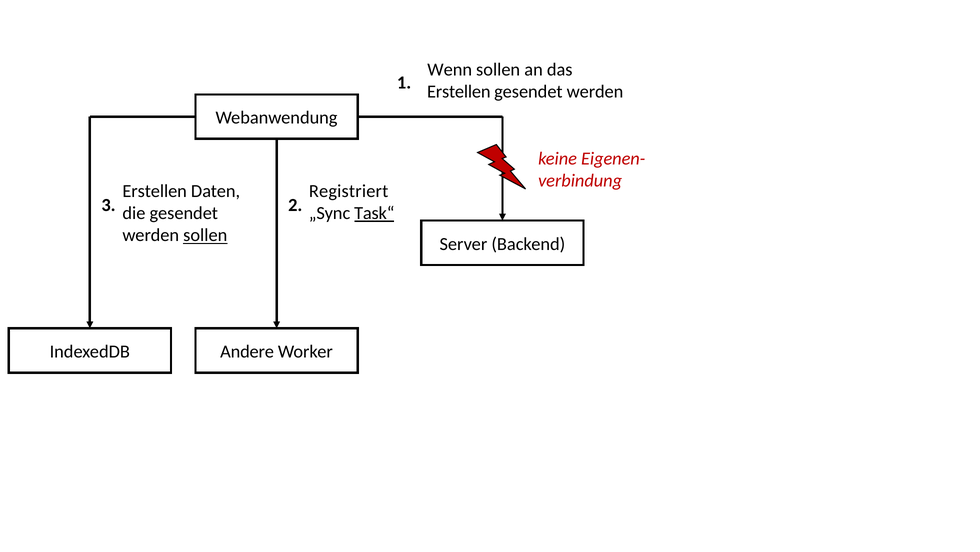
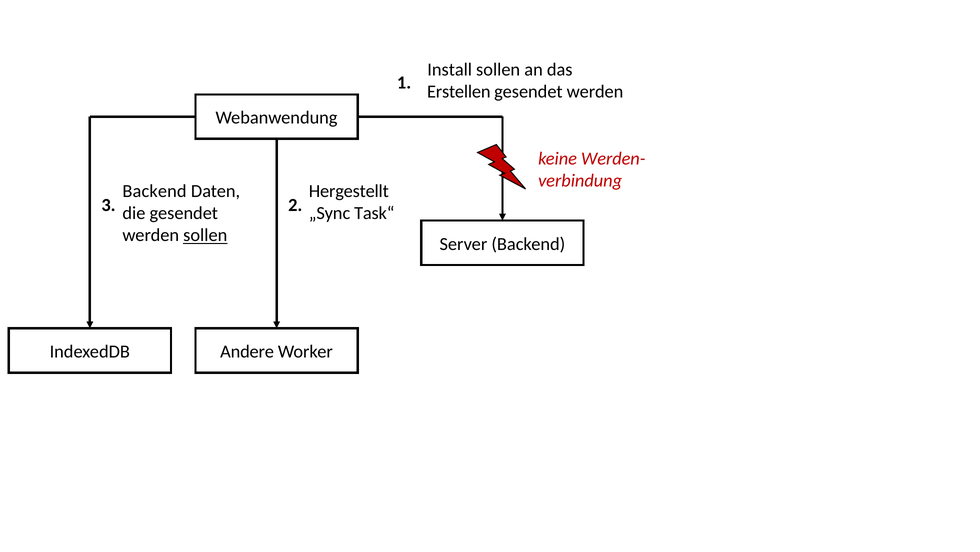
Wenn: Wenn -> Install (450, 69)
Eigenen-: Eigenen- -> Werden- (613, 158)
Erstellen: Erstellen -> Backend (155, 191)
Registriert: Registriert -> Hergestellt (349, 191)
Task“ underline: present -> none (374, 213)
